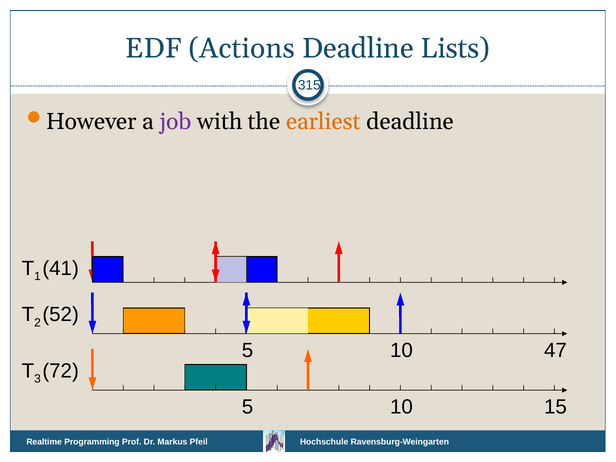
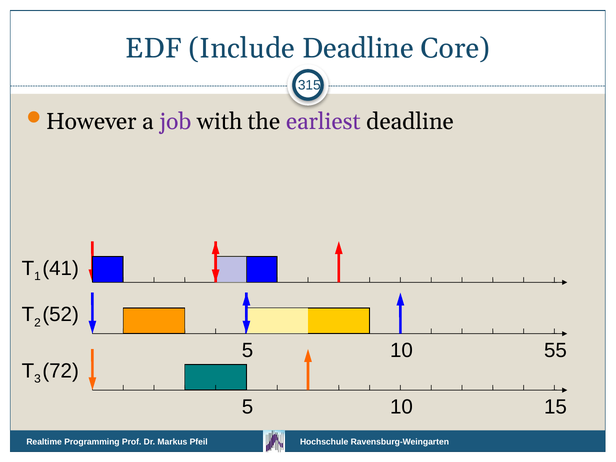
Actions: Actions -> Include (242, 48)
Lists: Lists -> Core (455, 48)
earliest colour: orange -> purple (323, 121)
47: 47 -> 55 (555, 351)
